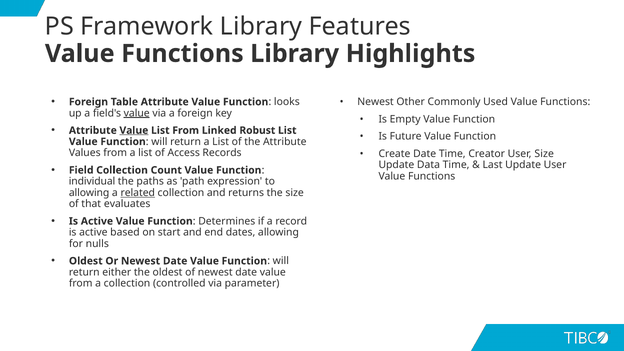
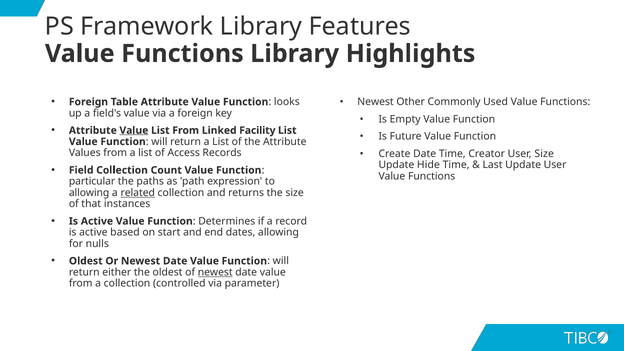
value underline: present -> none (137, 113)
Robust: Robust -> Facility (257, 130)
Data: Data -> Hide (428, 165)
individual: individual -> particular (92, 181)
evaluates: evaluates -> instances (127, 204)
newest underline: none -> present (215, 272)
